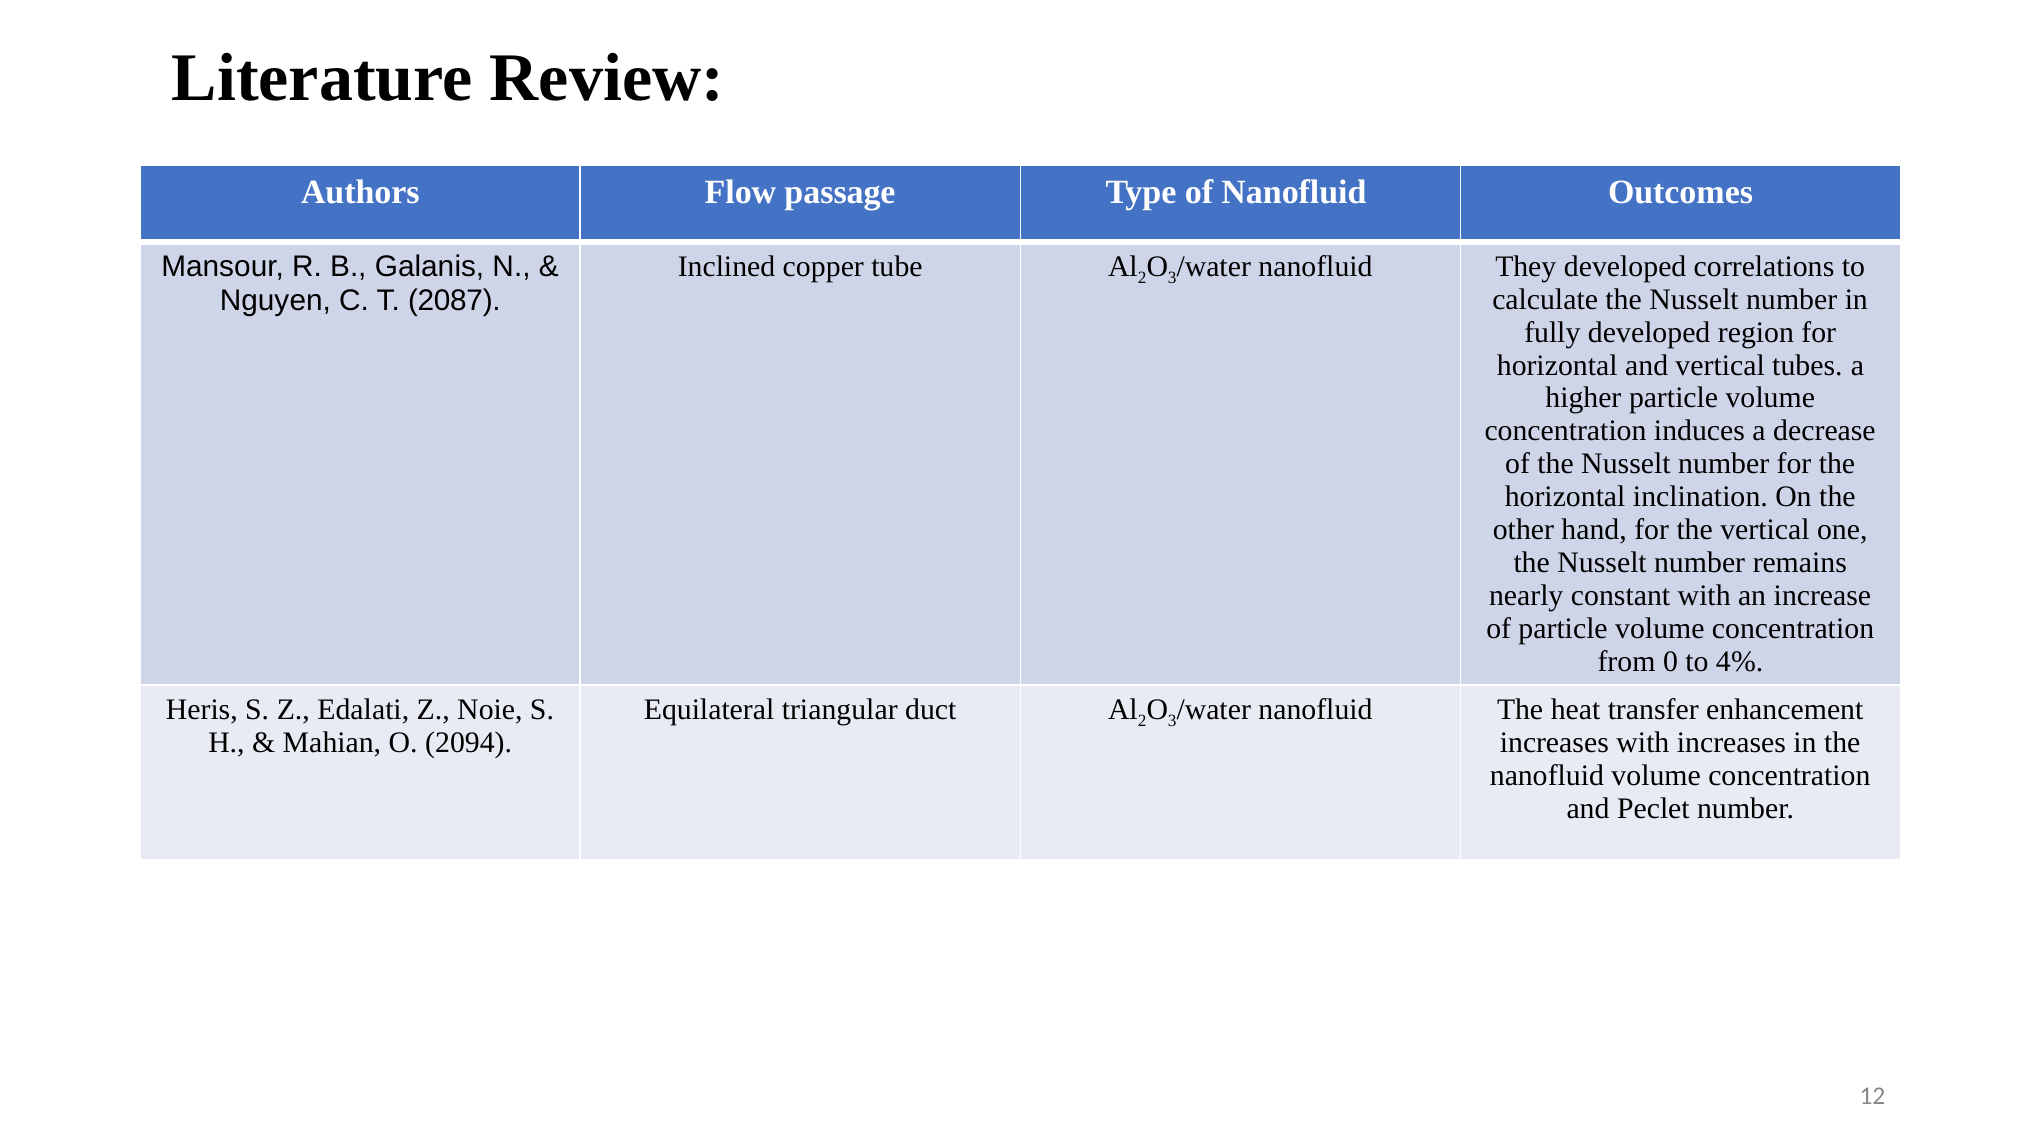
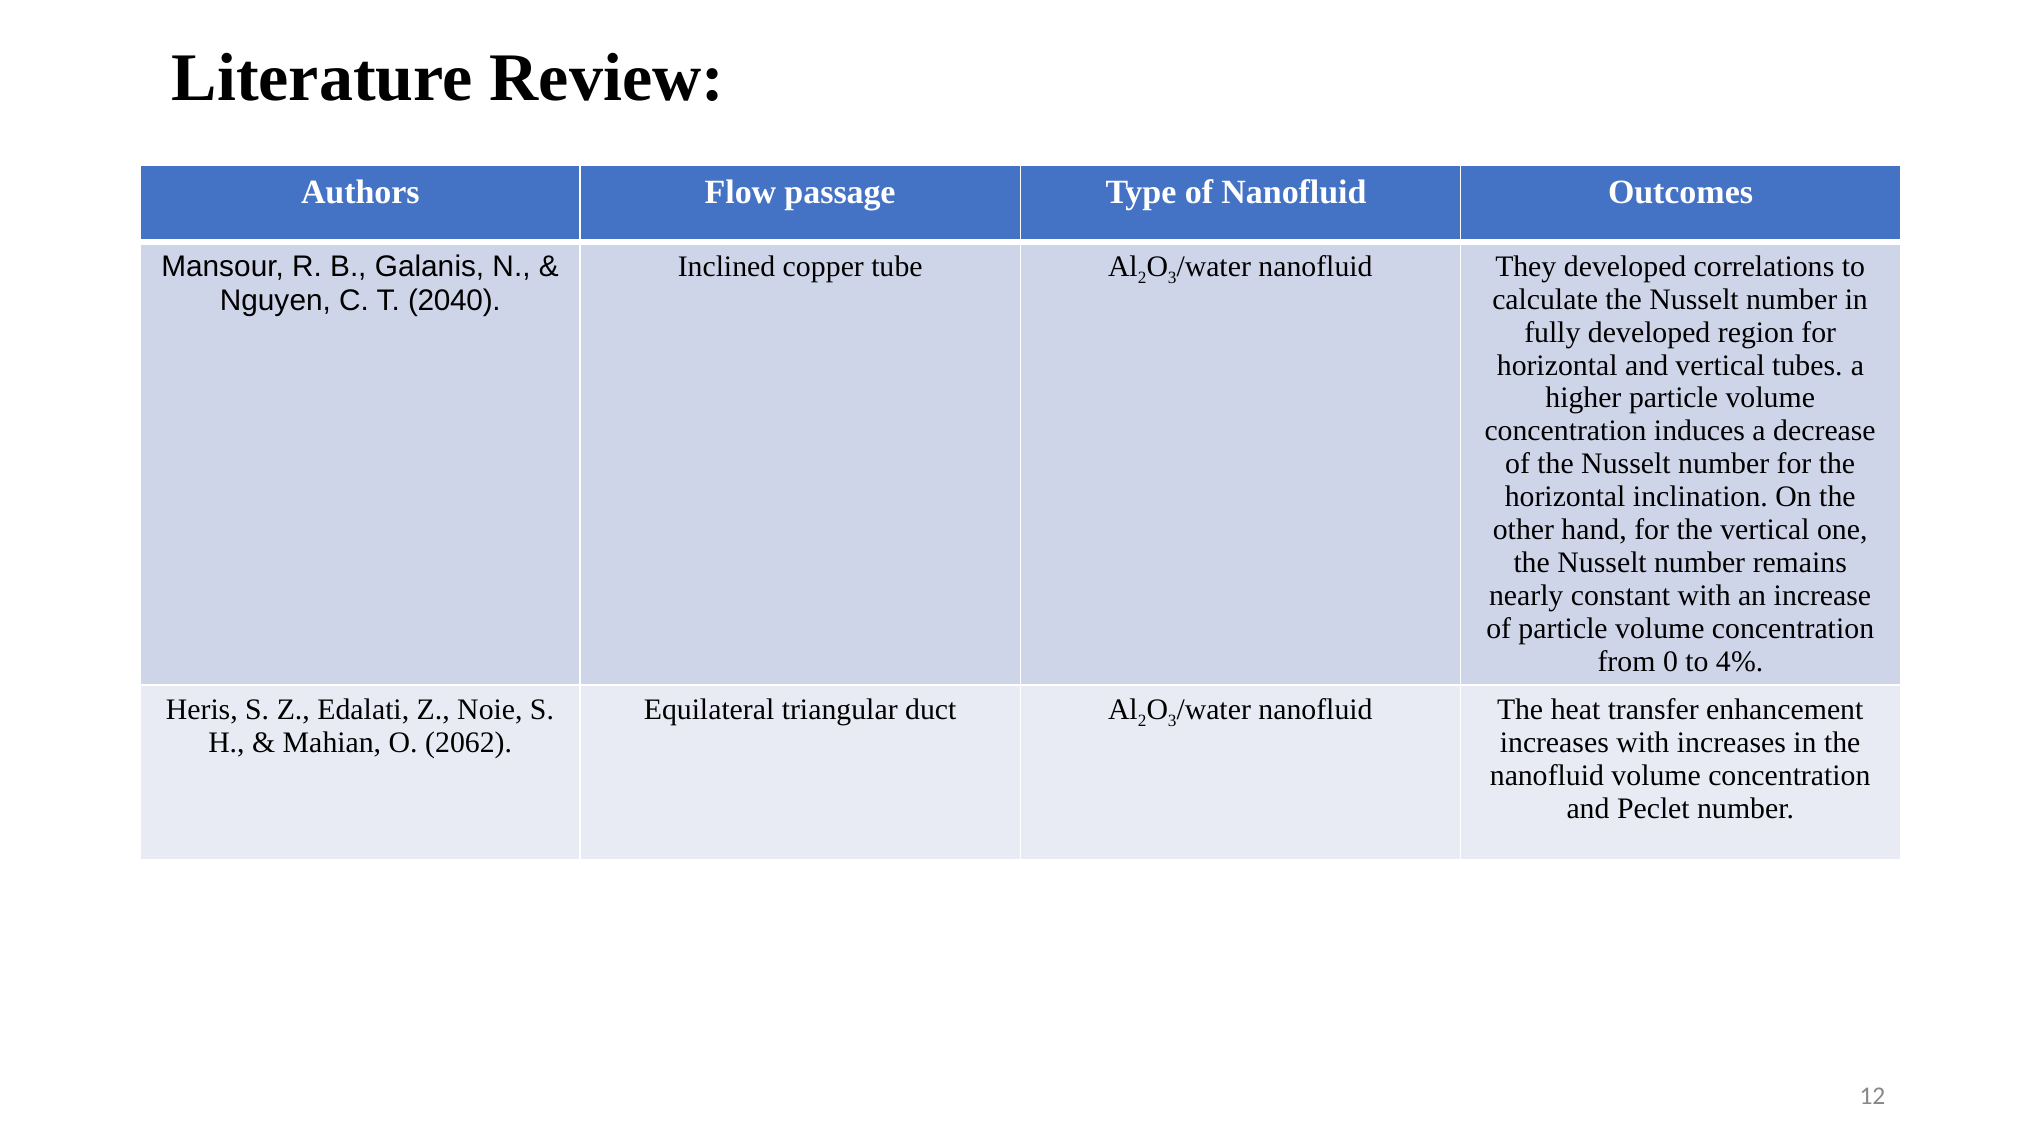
2087: 2087 -> 2040 (454, 300)
2094: 2094 -> 2062 (469, 743)
